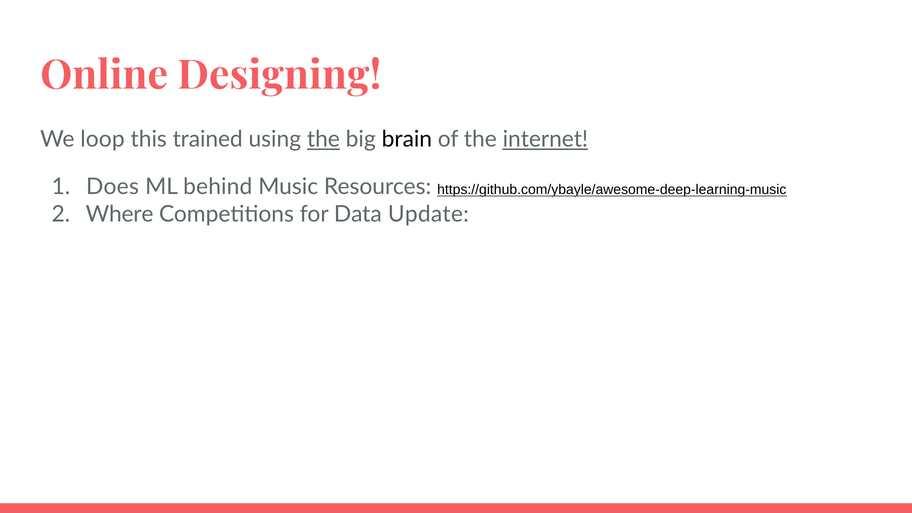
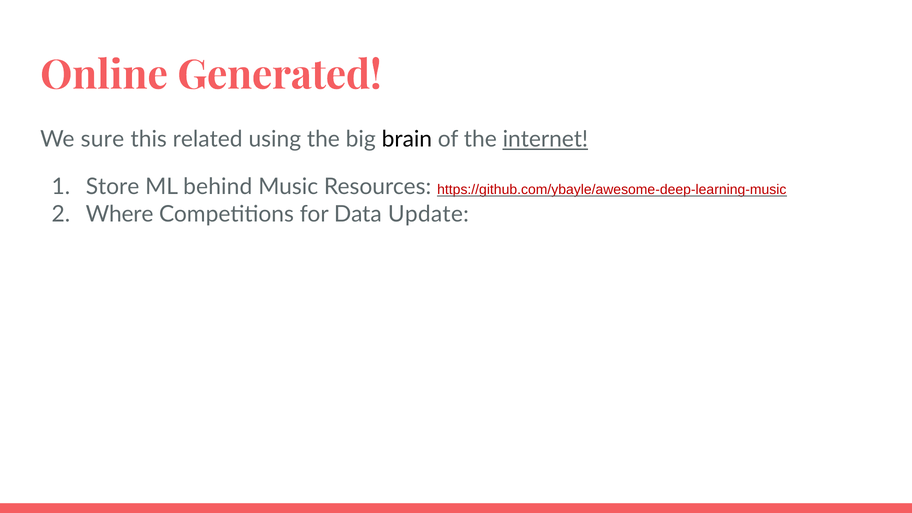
Designing: Designing -> Generated (280, 75)
loop: loop -> sure (102, 139)
trained: trained -> related (208, 139)
the underline: present -> none (323, 139)
Does: Does -> Store (113, 187)
https://github.com/ybayle/awesome-deep-learning-music colour: black -> red (612, 190)
